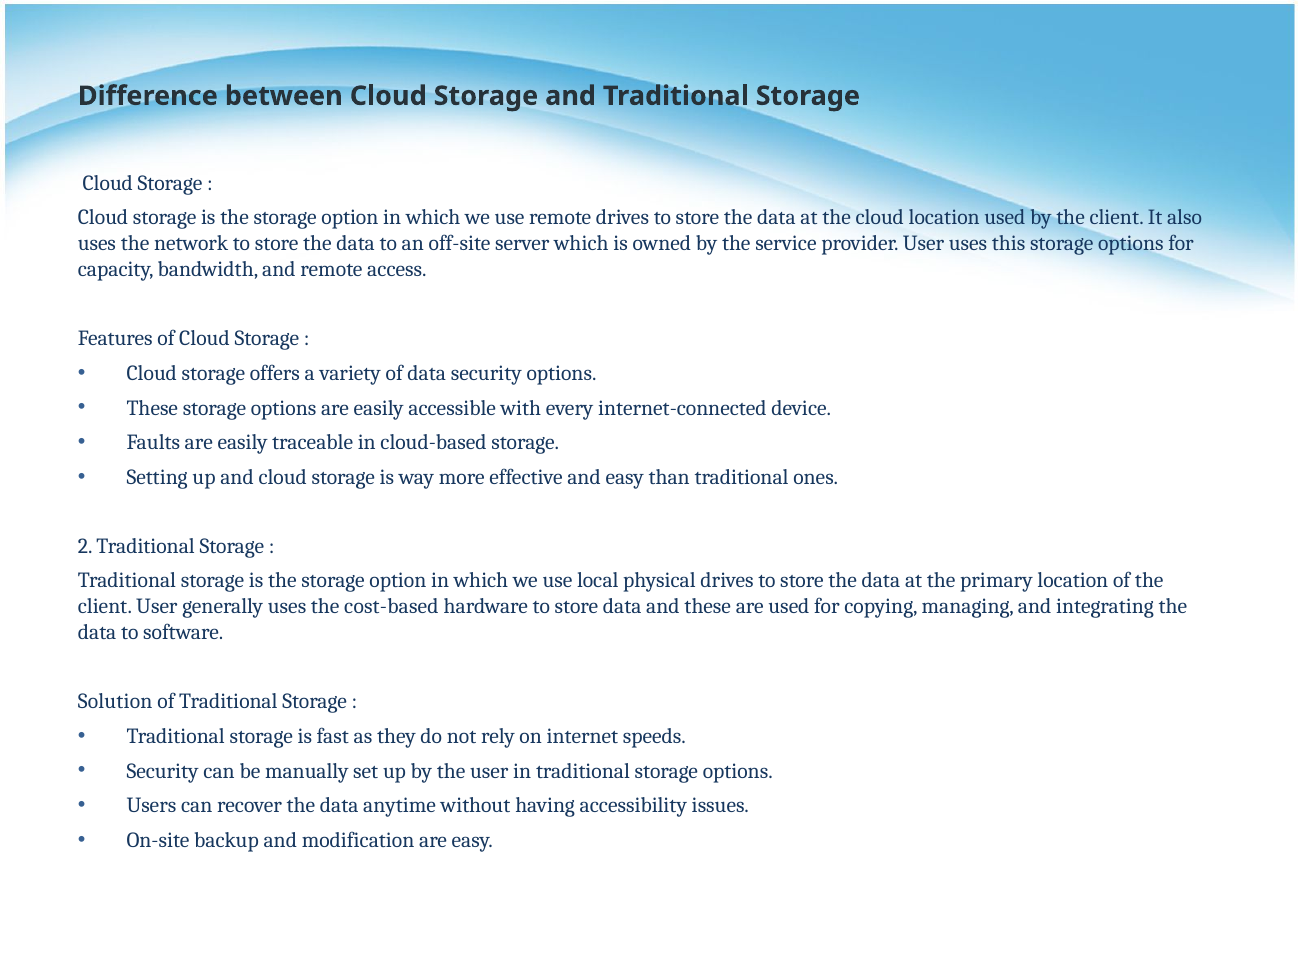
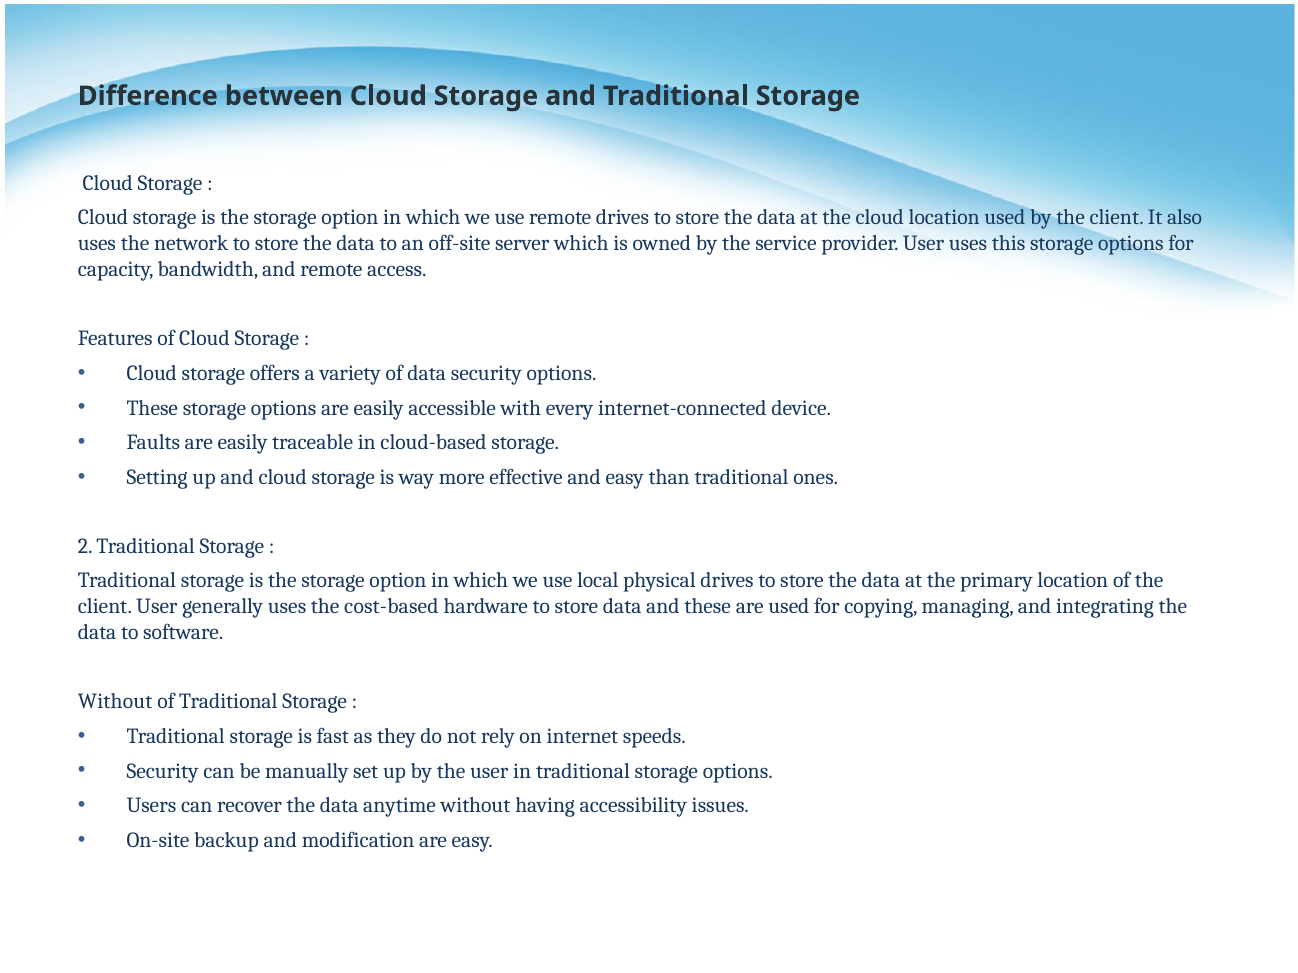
Solution: Solution -> Without (115, 702)
